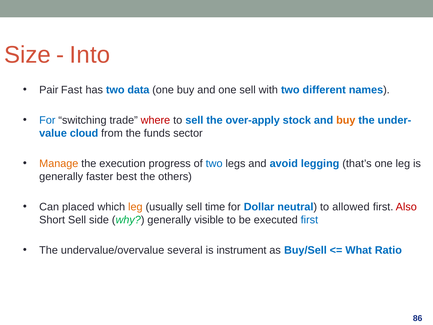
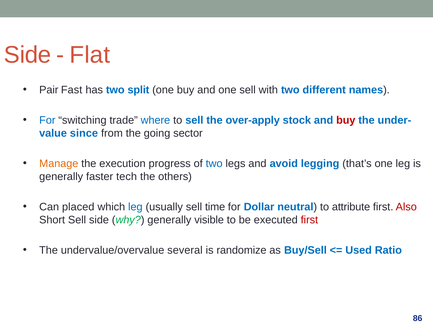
Size: Size -> Side (28, 55)
Into: Into -> Flat (90, 55)
data: data -> split (138, 90)
where colour: red -> blue (155, 120)
buy colour: orange -> red (346, 120)
cloud: cloud -> since (84, 133)
funds: funds -> going (157, 133)
best: best -> tech (127, 177)
leg colour: orange -> blue (135, 207)
allowed: allowed -> attribute (351, 207)
first colour: blue -> red (309, 220)
instrument: instrument -> randomize (241, 250)
What: What -> Used (359, 250)
